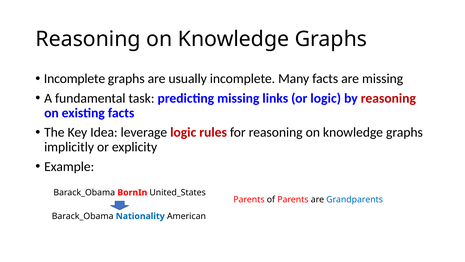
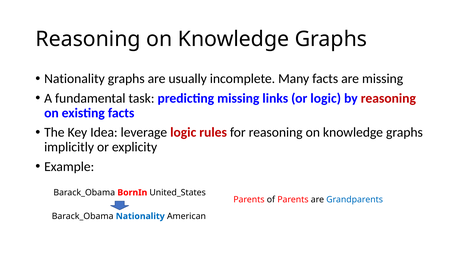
Incomplete: Incomplete -> Nationality (74, 79)
